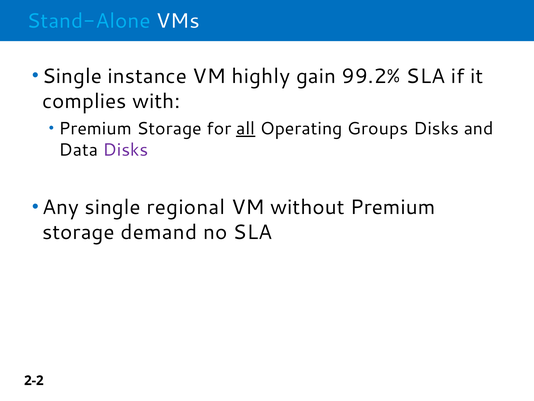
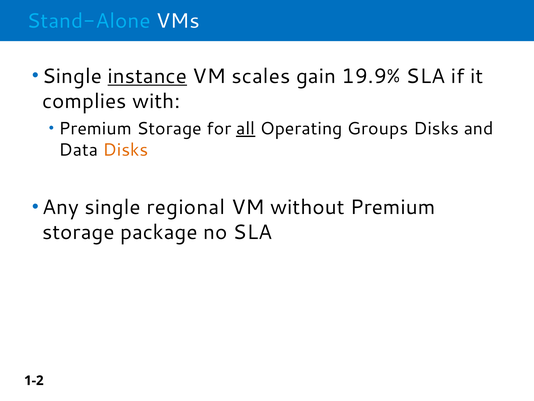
instance underline: none -> present (147, 76)
highly: highly -> scales (261, 76)
99.2%: 99.2% -> 19.9% (371, 76)
Disks colour: purple -> orange (126, 150)
demand: demand -> package (159, 232)
2-2: 2-2 -> 1-2 (34, 380)
